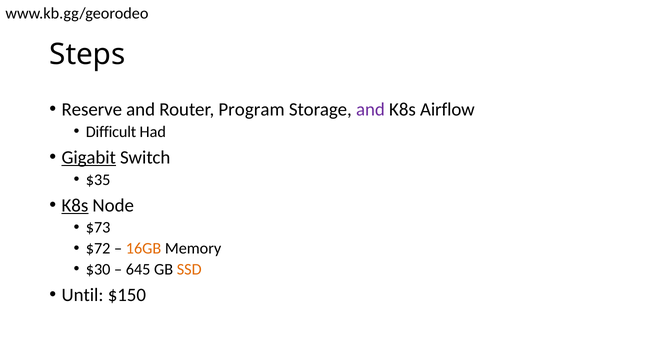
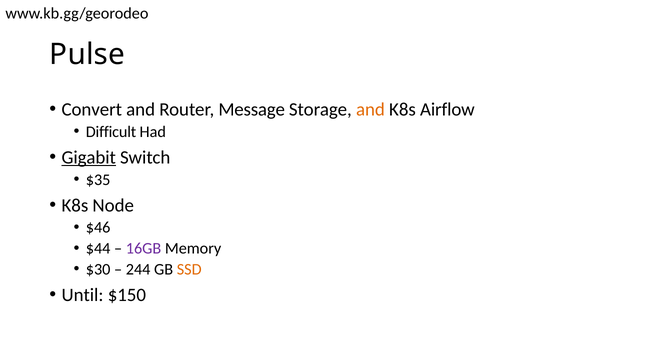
Steps: Steps -> Pulse (87, 54)
Reserve: Reserve -> Convert (92, 110)
Program: Program -> Message (252, 110)
and colour: purple -> orange (370, 110)
K8s underline: present -> none (75, 206)
$73: $73 -> $46 (98, 228)
$72: $72 -> $44 (98, 249)
16GB colour: orange -> purple (144, 249)
645: 645 -> 244 (138, 270)
